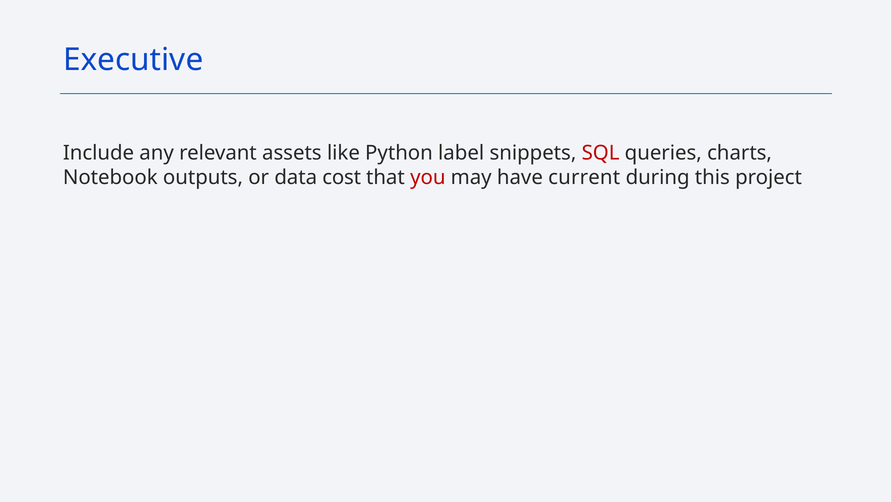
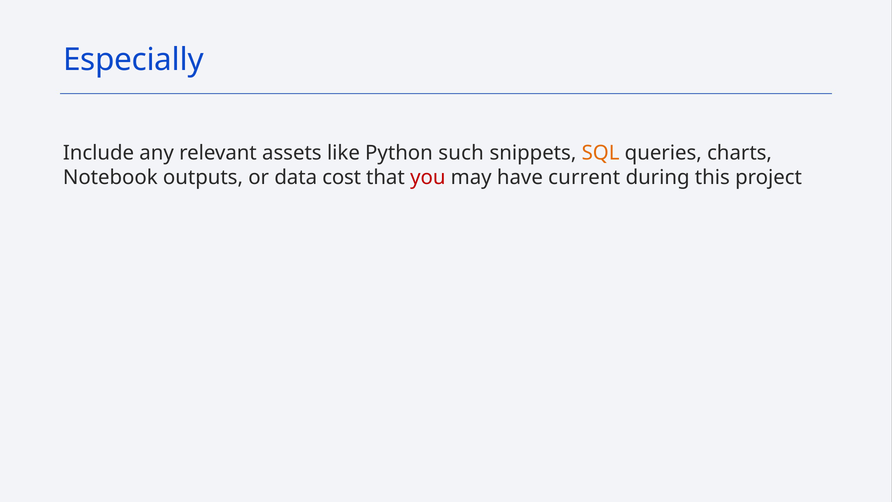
Executive: Executive -> Especially (133, 60)
label: label -> such (461, 153)
SQL colour: red -> orange (601, 153)
